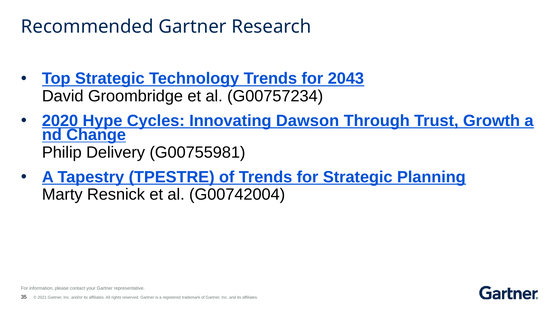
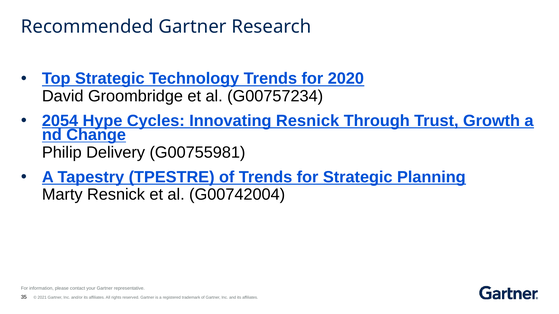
2043: 2043 -> 2020 (346, 79)
2020: 2020 -> 2054 (60, 121)
Innovating Dawson: Dawson -> Resnick (308, 121)
